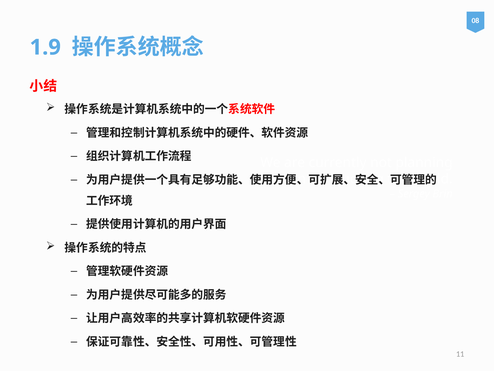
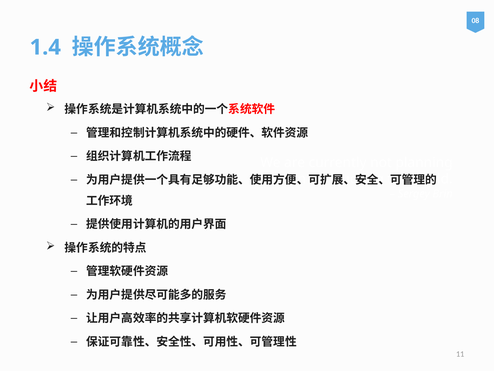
1.9: 1.9 -> 1.4 (45, 47)
